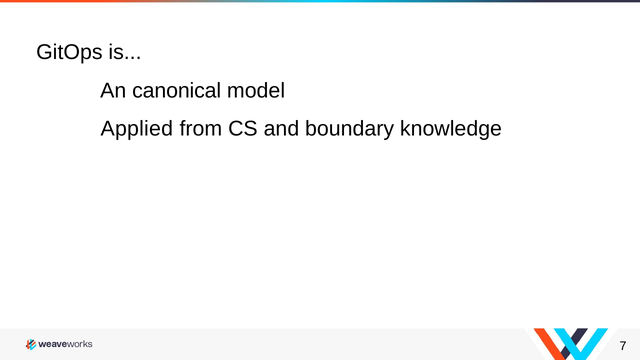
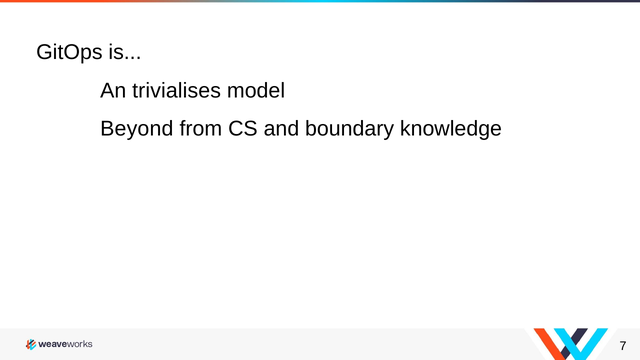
canonical: canonical -> trivialises (177, 91)
Applied: Applied -> Beyond (137, 129)
